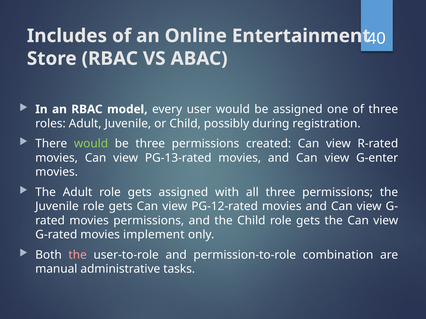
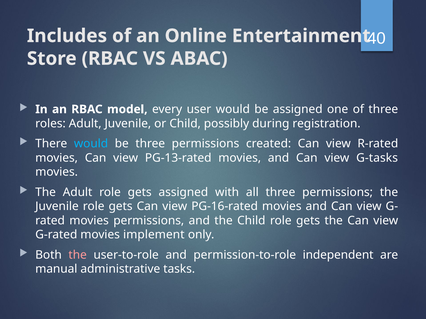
would colour: light green -> light blue (91, 144)
G-enter: G-enter -> G-tasks (377, 158)
PG-12-rated: PG-12-rated -> PG-16-rated (225, 207)
combination: combination -> independent (338, 255)
